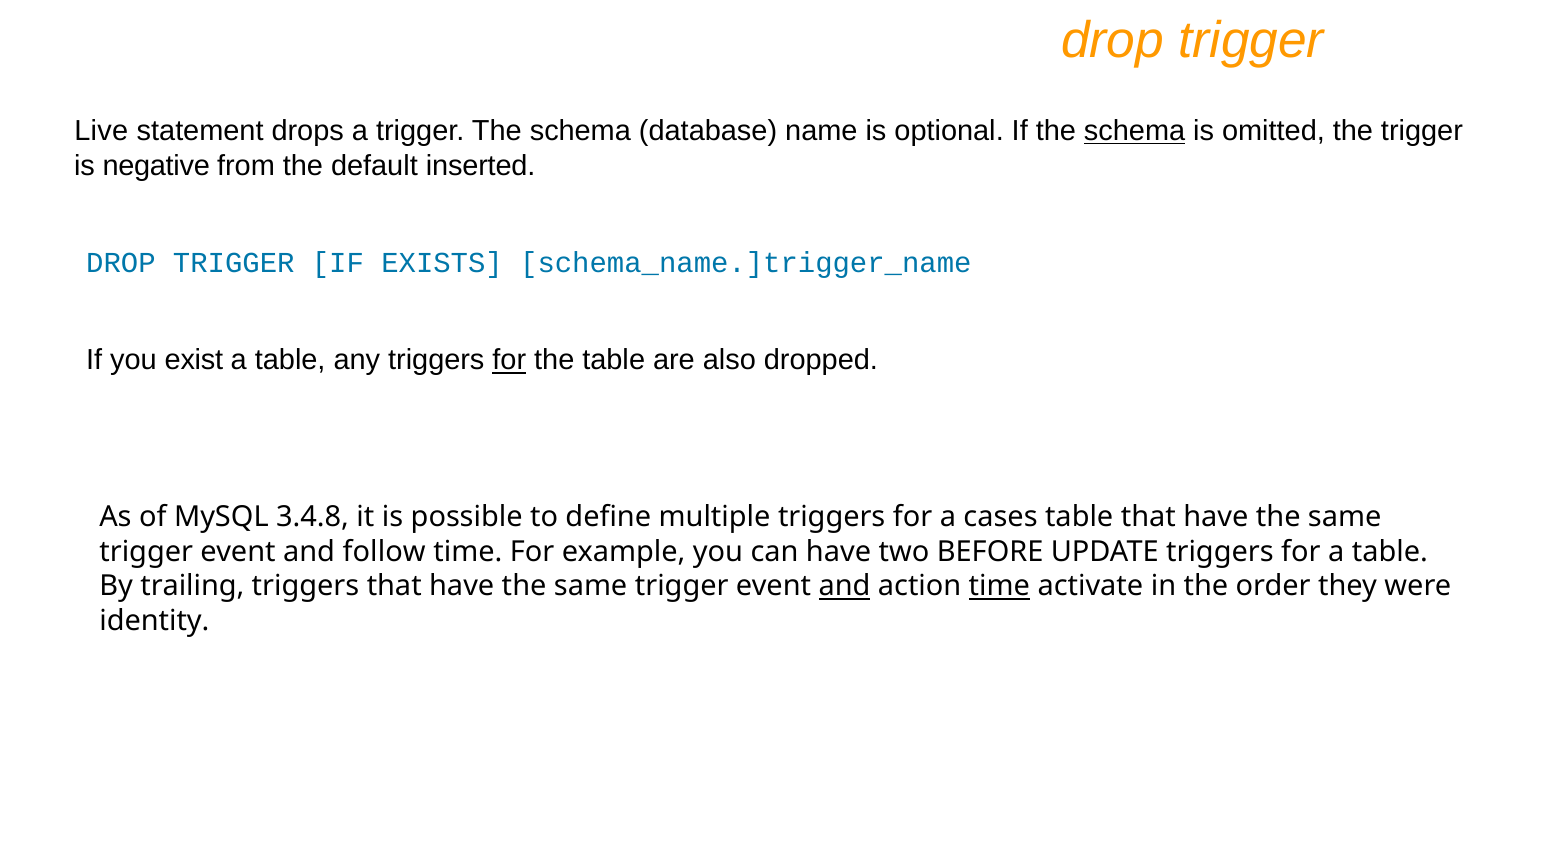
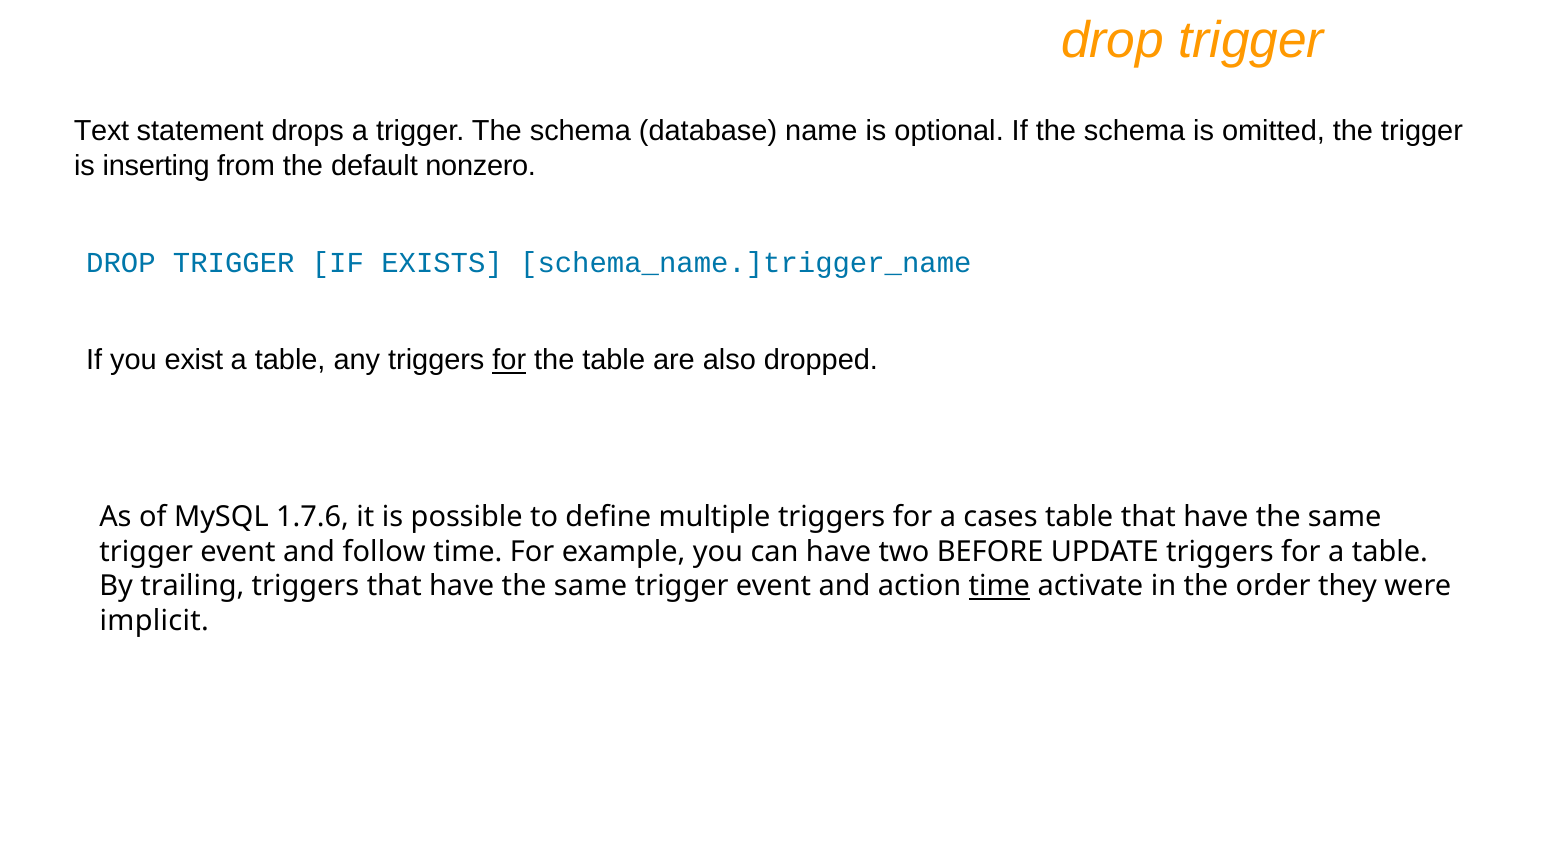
Live: Live -> Text (102, 131)
schema underline: present -> none (1135, 131)
negative: negative -> inserting (156, 166)
inserted: inserted -> nonzero (481, 166)
3.4.8: 3.4.8 -> 1.7.6 (313, 517)
and underline: present -> none (845, 586)
identity: identity -> implicit (154, 621)
